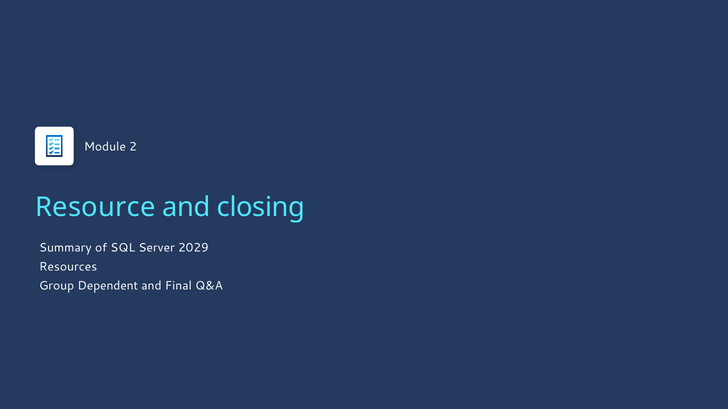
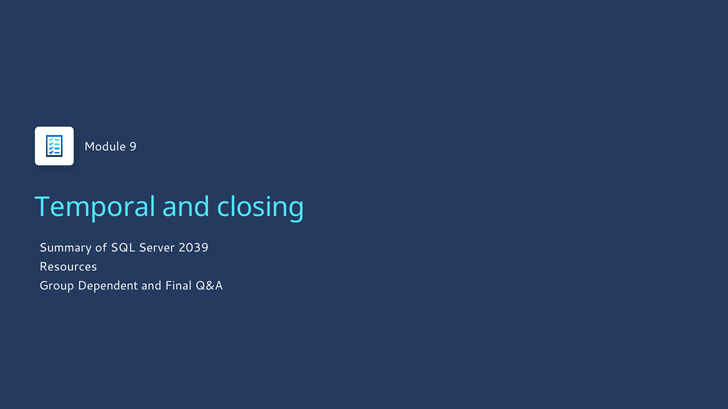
2: 2 -> 9 (133, 147)
Resource: Resource -> Temporal (96, 207)
2029: 2029 -> 2039 (193, 248)
